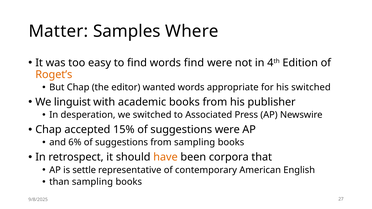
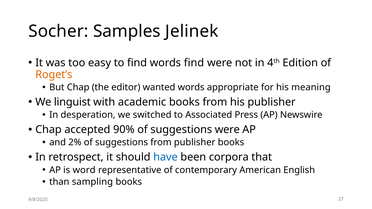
Matter: Matter -> Socher (58, 31)
Where: Where -> Jelinek (192, 31)
his switched: switched -> meaning (311, 87)
15%: 15% -> 90% (124, 130)
6%: 6% -> 2% (75, 143)
from sampling: sampling -> publisher (195, 143)
have colour: orange -> blue (165, 157)
settle: settle -> word (84, 170)
